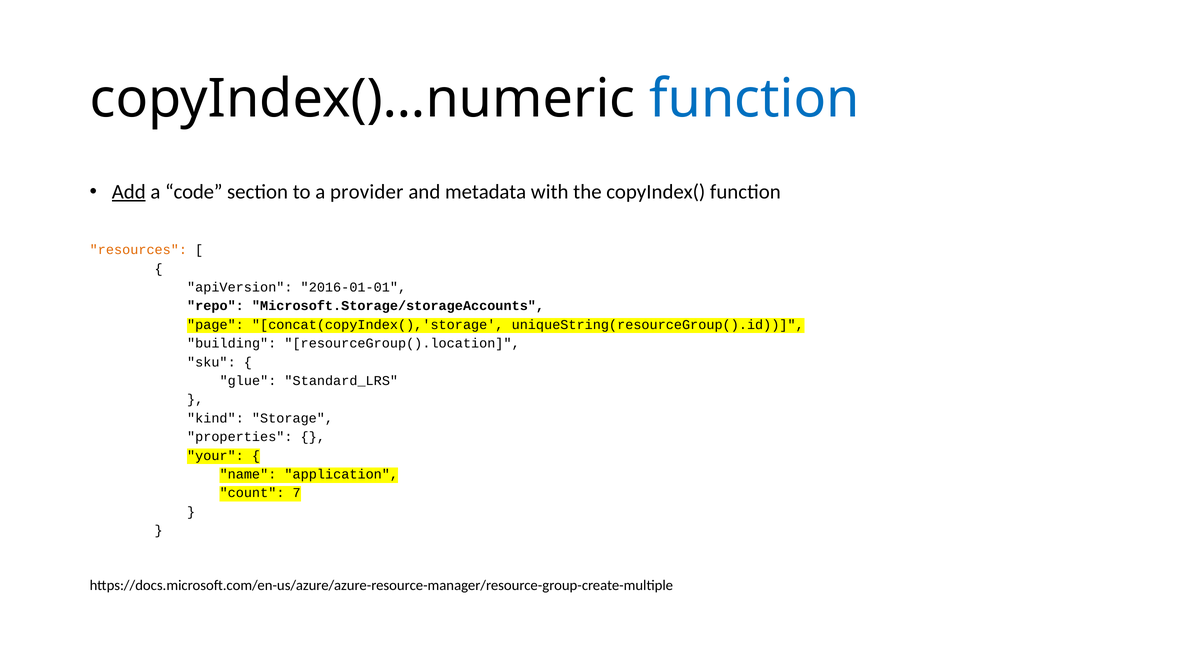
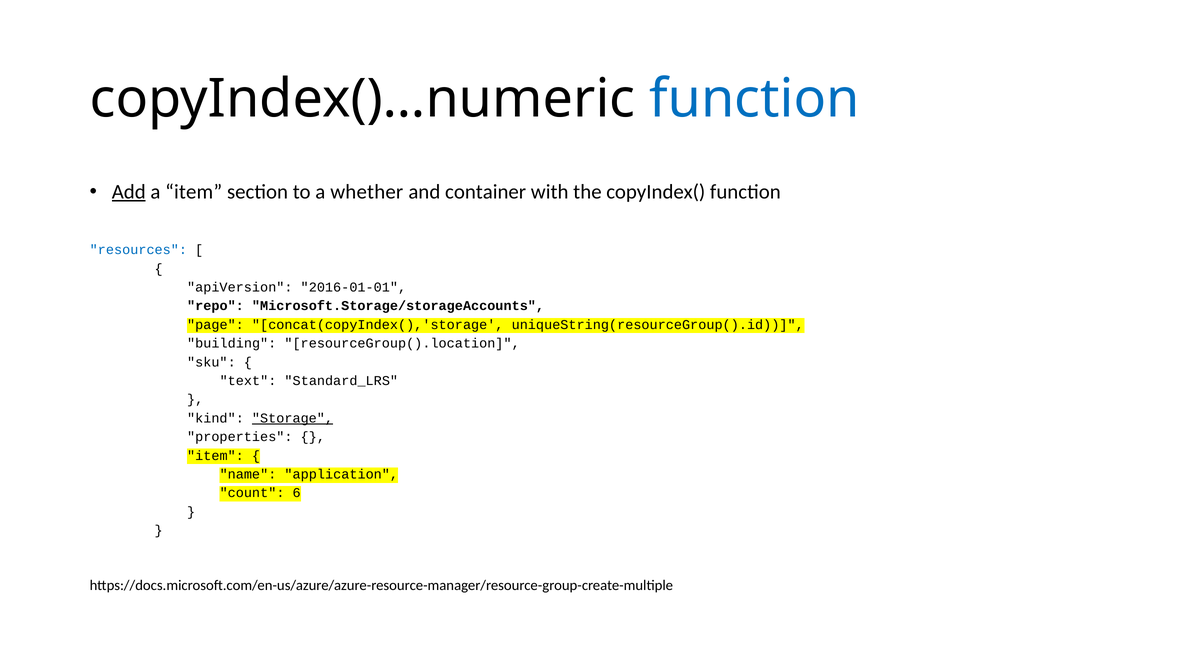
a code: code -> item (194, 192)
provider: provider -> whether (367, 192)
metadata: metadata -> container (486, 192)
resources colour: orange -> blue (138, 250)
glue: glue -> text (248, 381)
Storage underline: none -> present (293, 418)
your: your -> item (215, 456)
7: 7 -> 6 (297, 493)
